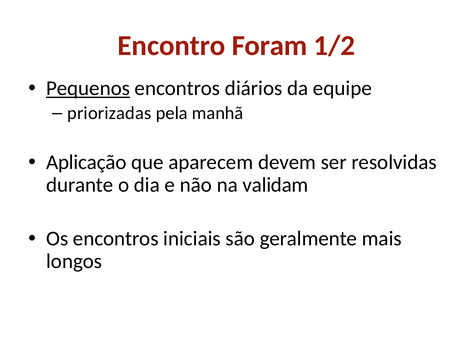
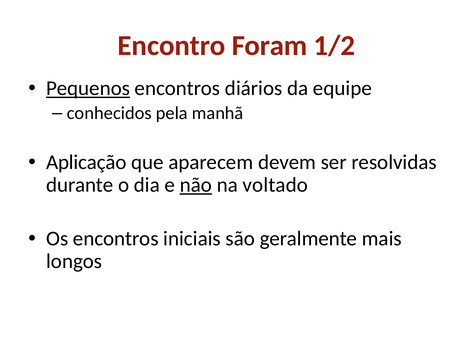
priorizadas: priorizadas -> conhecidos (109, 114)
não underline: none -> present (196, 185)
validam: validam -> voltado (275, 185)
